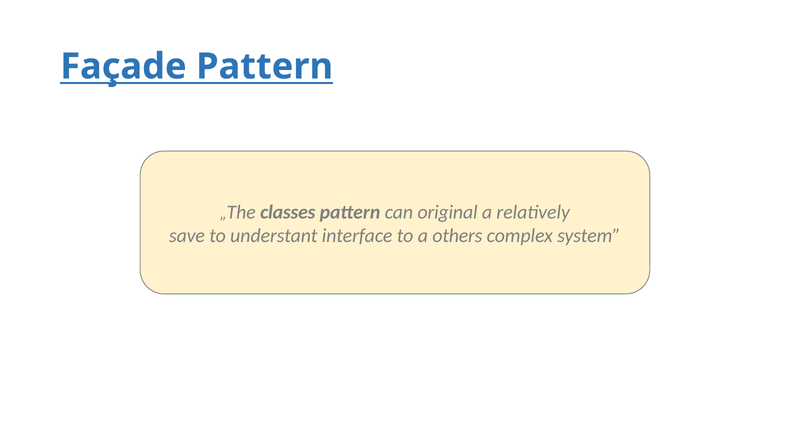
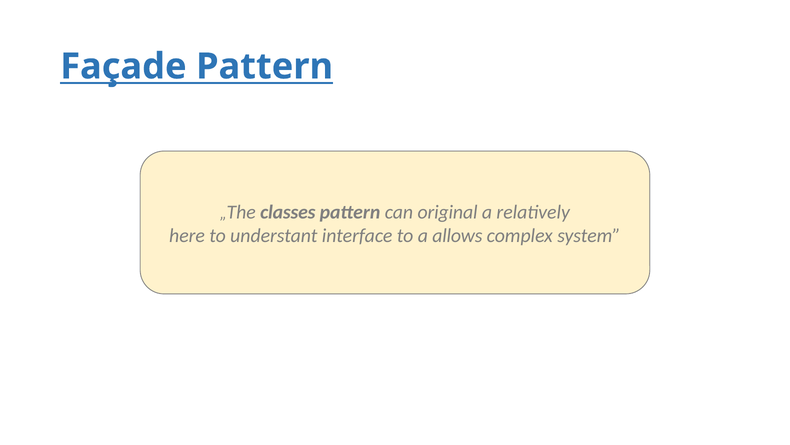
save: save -> here (187, 235)
others: others -> allows (457, 235)
